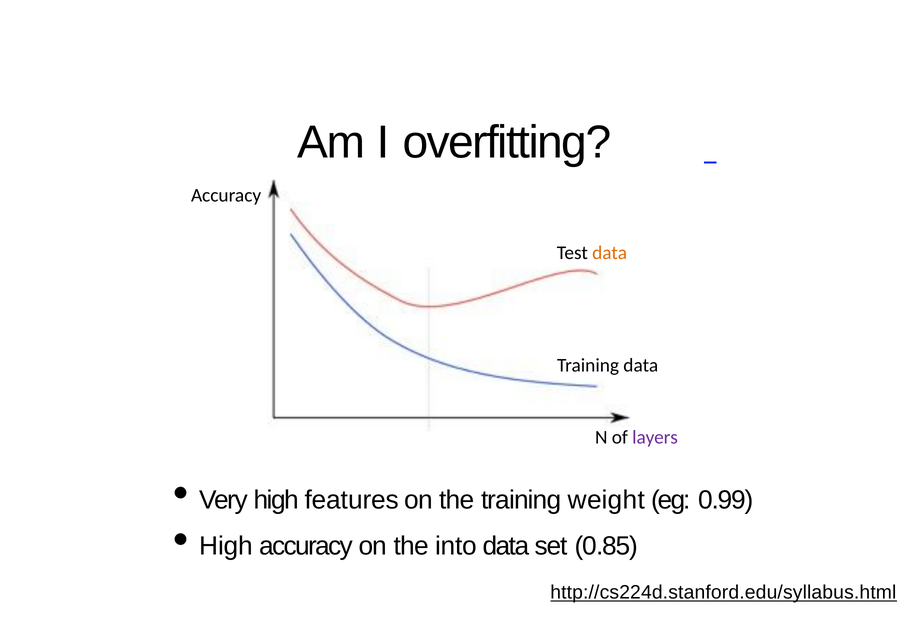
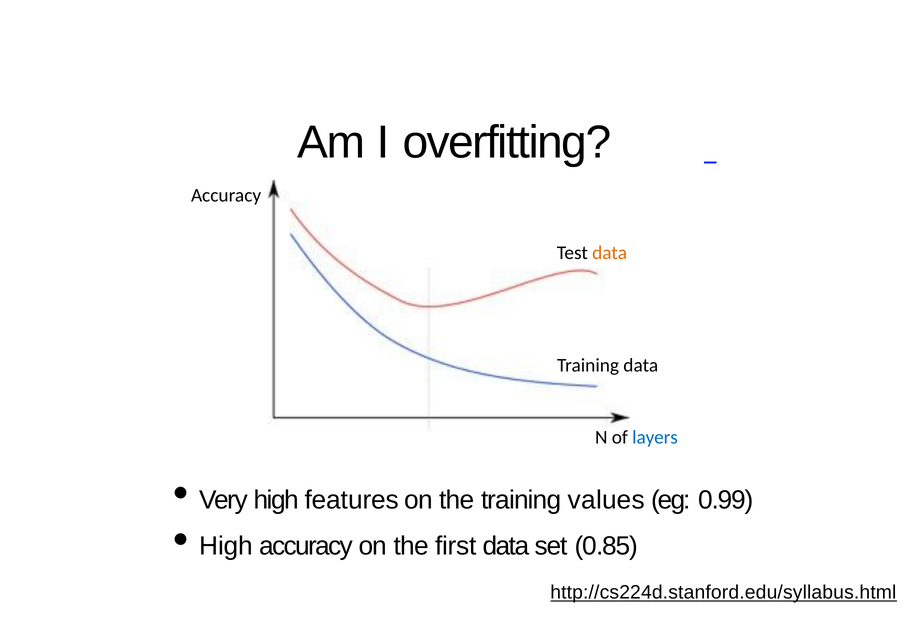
layers colour: purple -> blue (655, 437)
weight: weight -> values (606, 499)
into: into -> first (456, 546)
